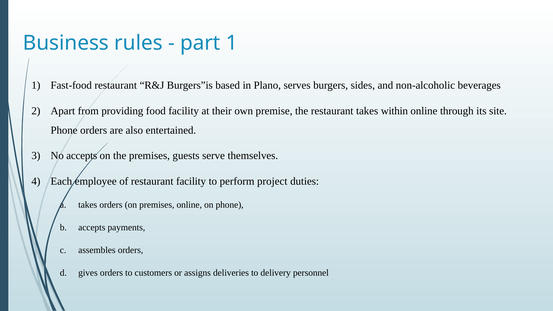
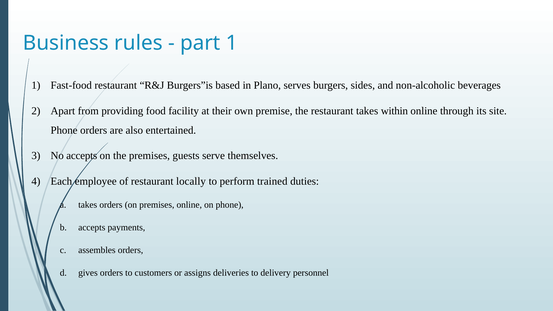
restaurant facility: facility -> locally (191, 181)
project: project -> trained (272, 181)
